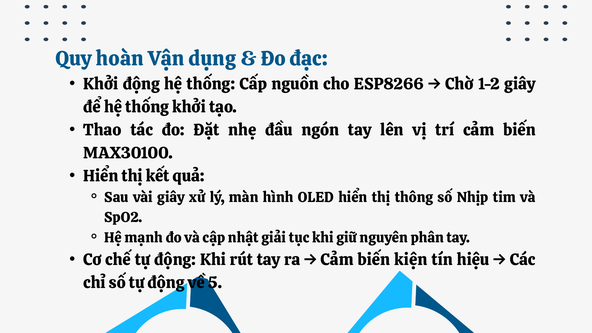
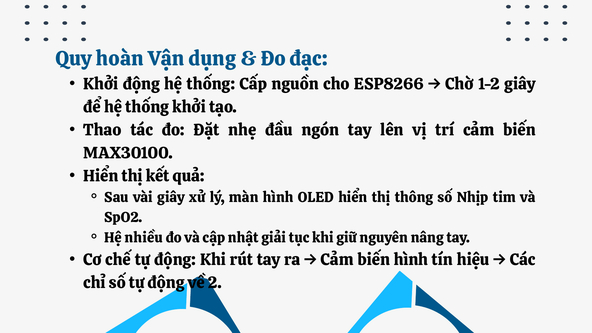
mạnh: mạnh -> nhiều (144, 238)
phân: phân -> nâng (427, 238)
biến kiện: kiện -> hình (411, 260)
5: 5 -> 2 (215, 283)
